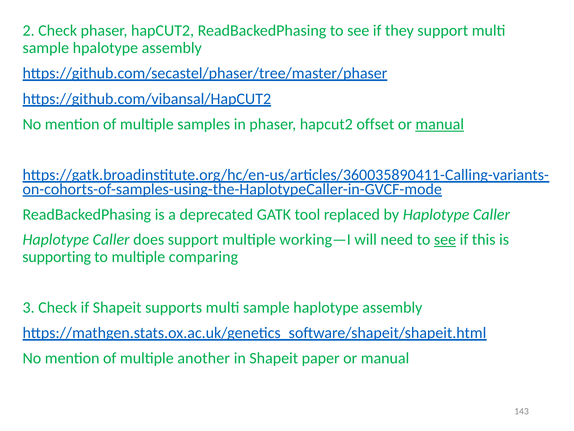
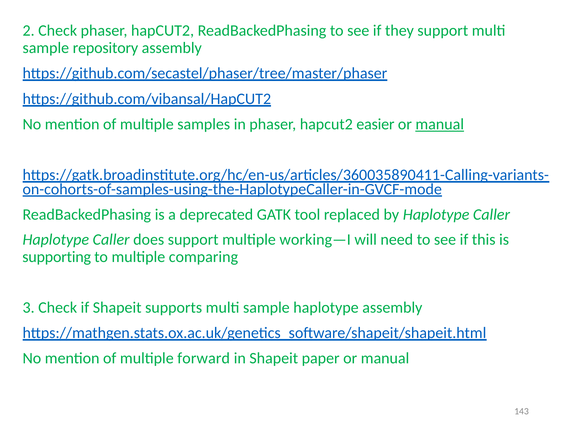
hpalotype: hpalotype -> repository (105, 48)
offset: offset -> easier (375, 124)
see underline: present -> none (445, 239)
another: another -> forward (204, 358)
